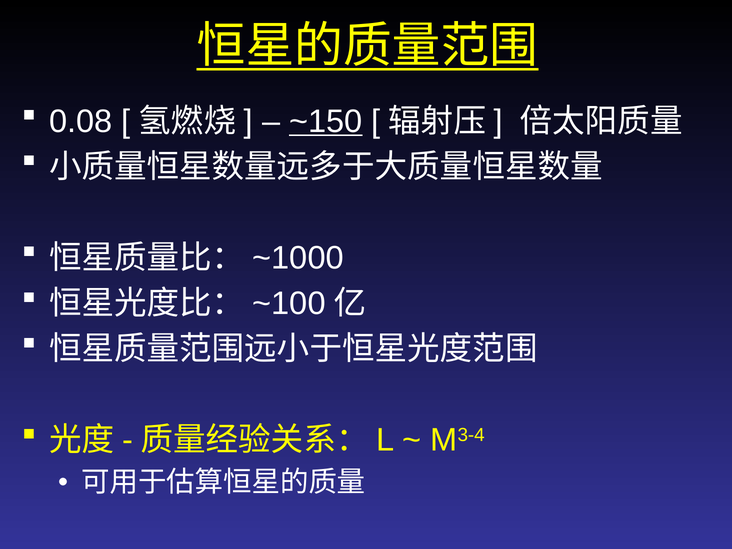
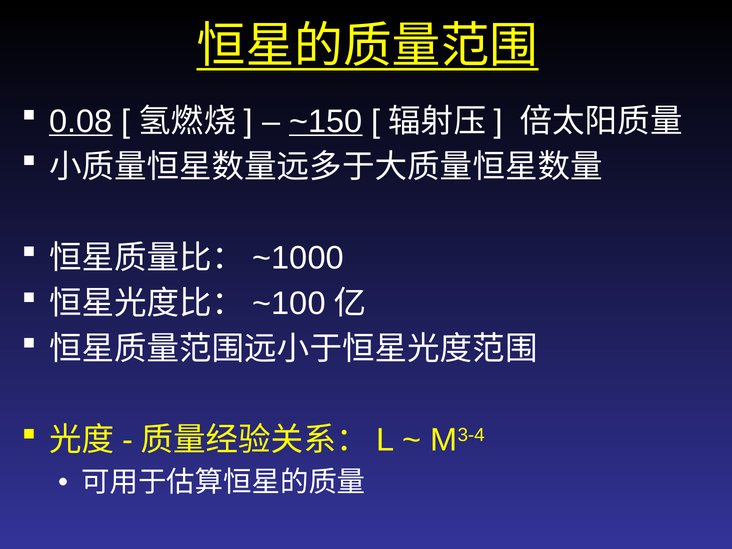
0.08 underline: none -> present (81, 121)
